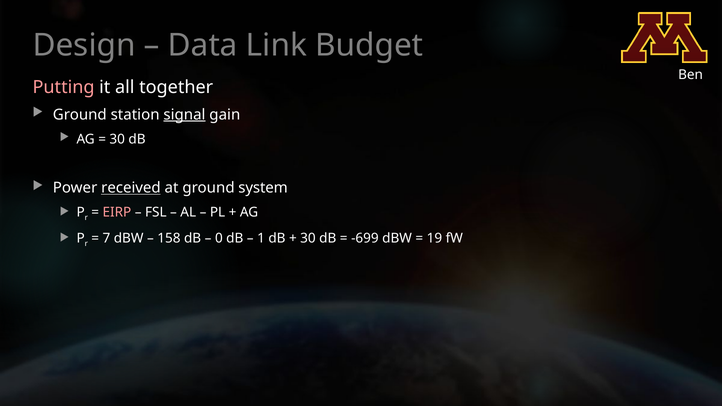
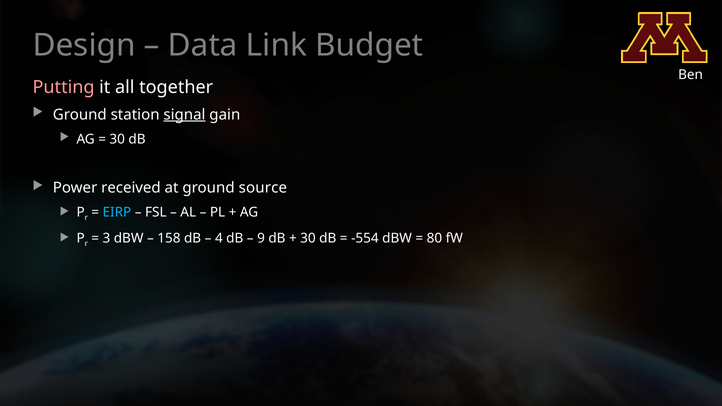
received underline: present -> none (131, 188)
system: system -> source (263, 188)
EIRP colour: pink -> light blue (117, 212)
7: 7 -> 3 (106, 238)
0: 0 -> 4 (219, 238)
1: 1 -> 9 (261, 238)
-699: -699 -> -554 (365, 238)
19: 19 -> 80 (434, 238)
